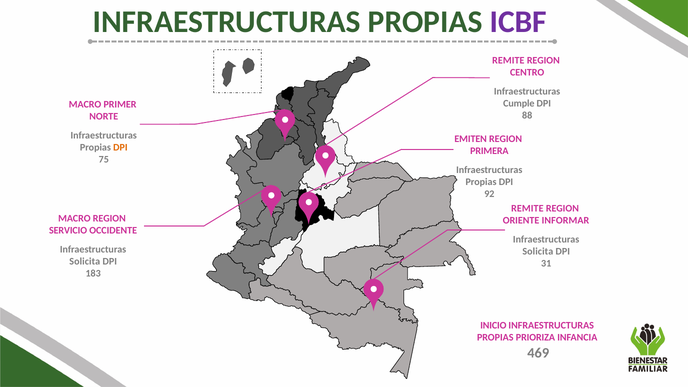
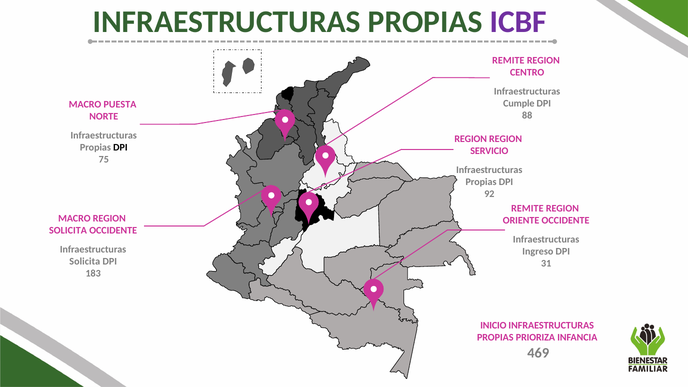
PRIMER: PRIMER -> PUESTA (120, 104)
EMITEN: EMITEN -> REGION (471, 139)
DPI colour: orange -> black (120, 147)
PRIMERA: PRIMERA -> SERVICIO (489, 151)
ORIENTE INFORMAR: INFORMAR -> OCCIDENTE (565, 220)
SERVICIO: SERVICIO -> SOLICITA (68, 231)
Solicita: Solicita -> Ingreso (538, 251)
